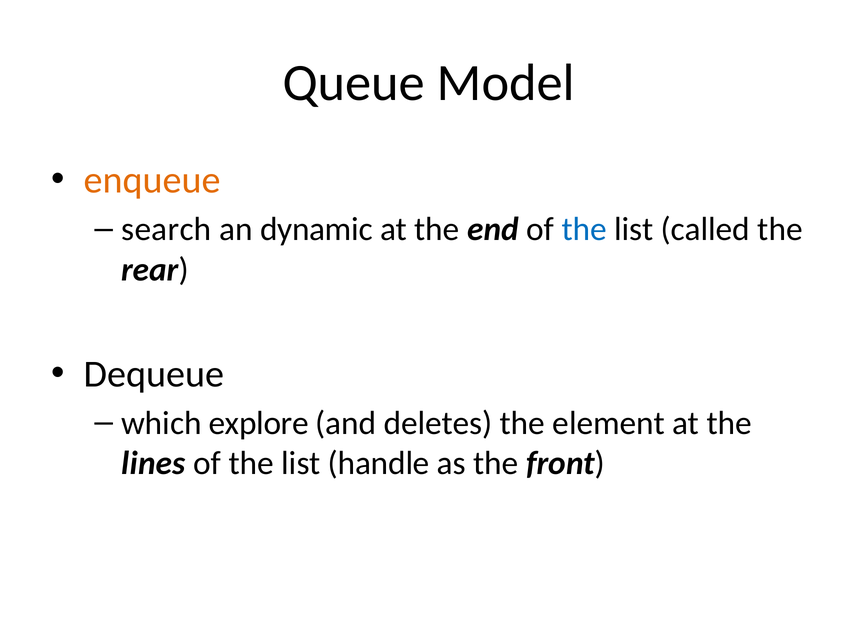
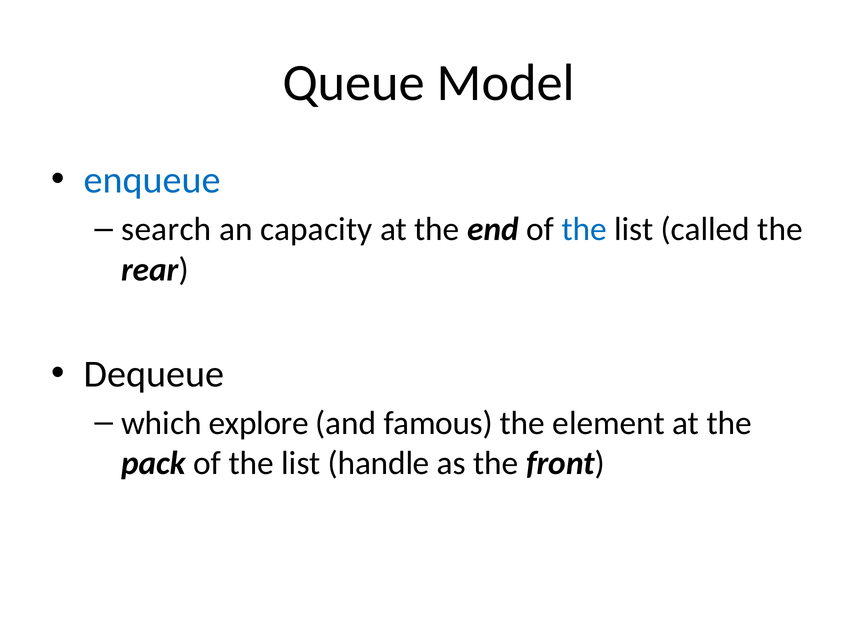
enqueue colour: orange -> blue (152, 180)
dynamic: dynamic -> capacity (316, 229)
deletes: deletes -> famous (438, 423)
lines: lines -> pack (154, 463)
